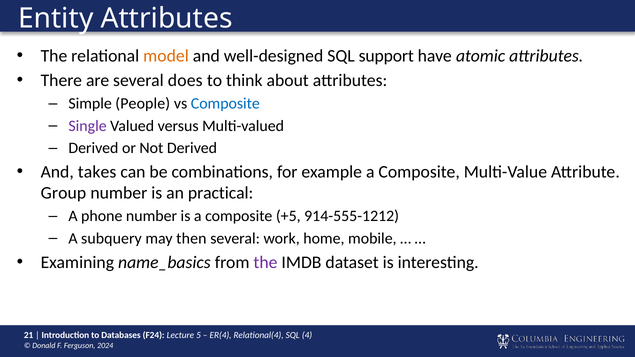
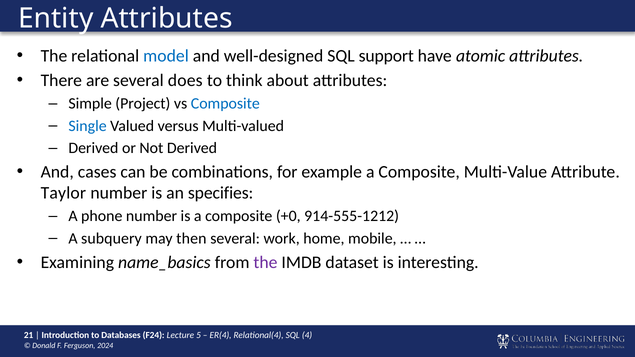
model colour: orange -> blue (166, 56)
People: People -> Project (143, 104)
Single colour: purple -> blue (88, 126)
takes: takes -> cases (97, 172)
Group: Group -> Taylor (63, 193)
practical: practical -> specifies (221, 193)
+5: +5 -> +0 (288, 216)
